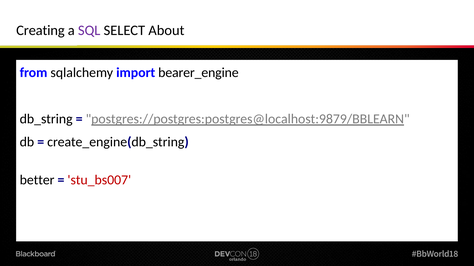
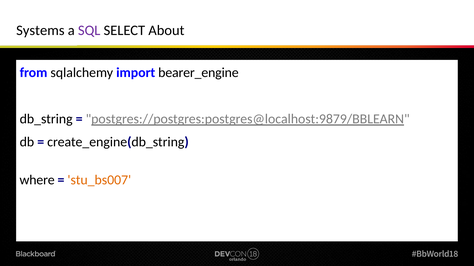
Creating: Creating -> Systems (40, 31)
better: better -> where (37, 180)
stu_bs007 colour: red -> orange (99, 180)
